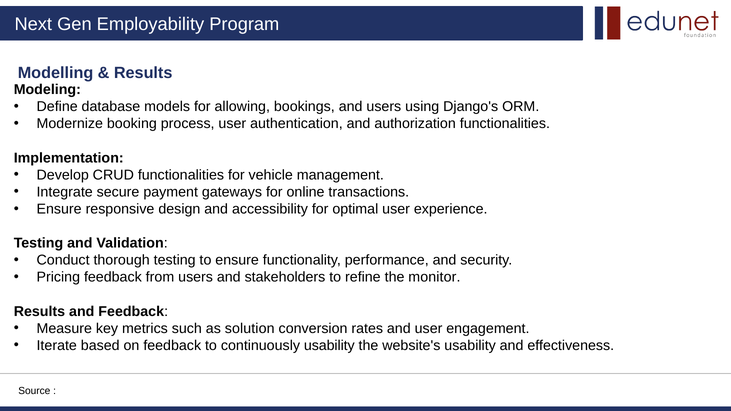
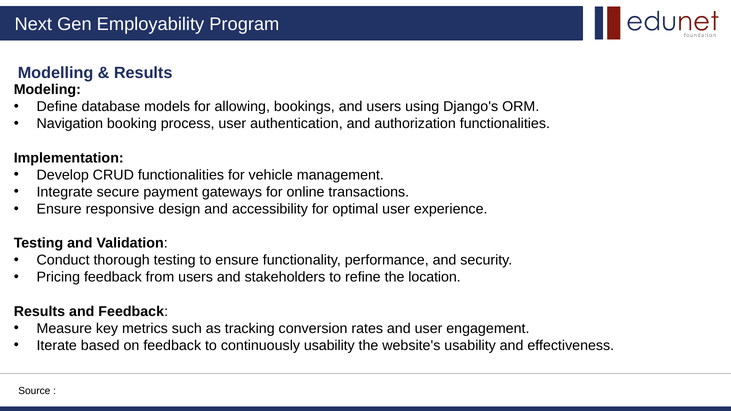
Modernize: Modernize -> Navigation (70, 124)
monitor: monitor -> location (435, 277)
solution: solution -> tracking (250, 329)
